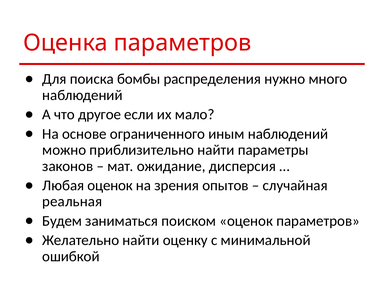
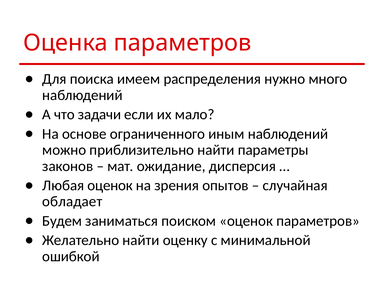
бомбы: бомбы -> имеем (139, 79)
другое: другое -> задачи (100, 114)
реальная: реальная -> обладает (72, 202)
